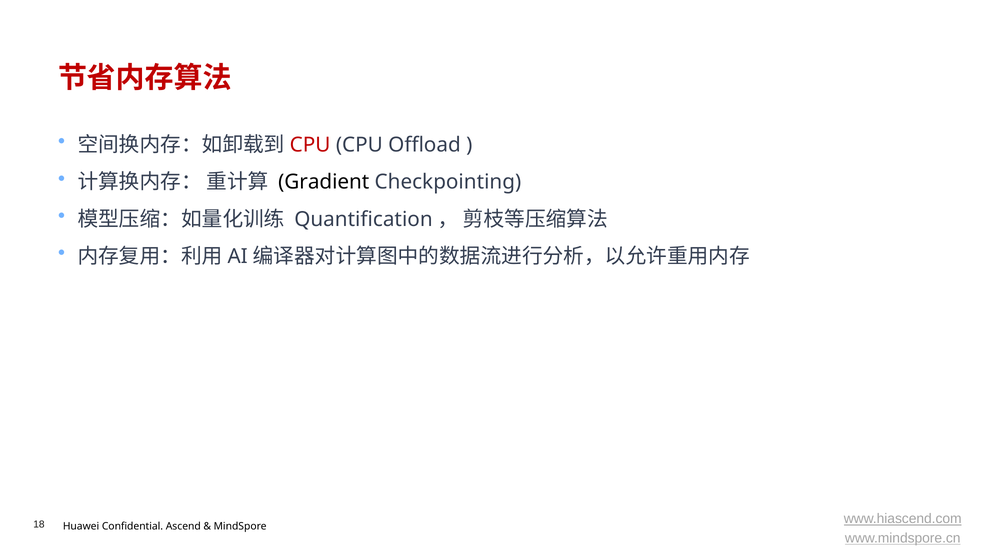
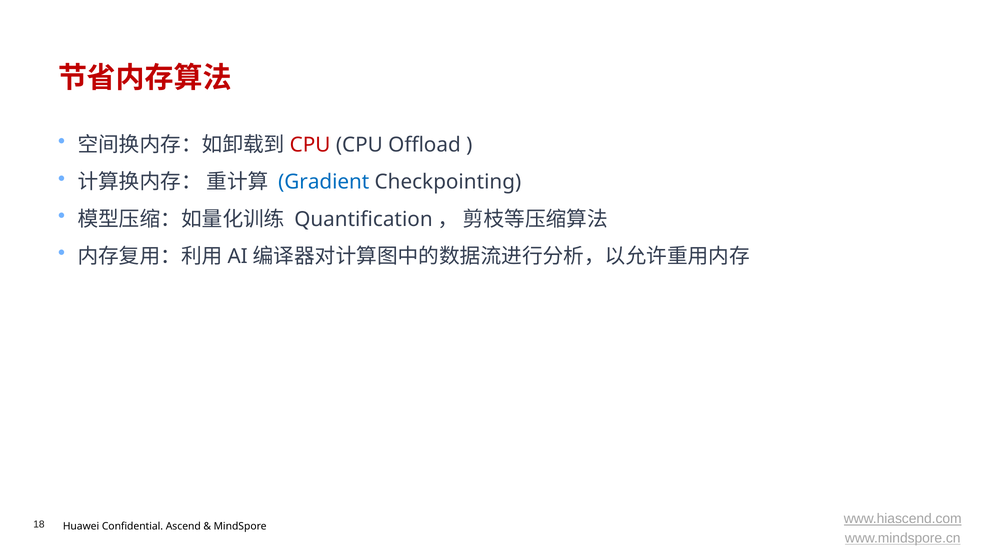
Gradient colour: black -> blue (324, 182)
